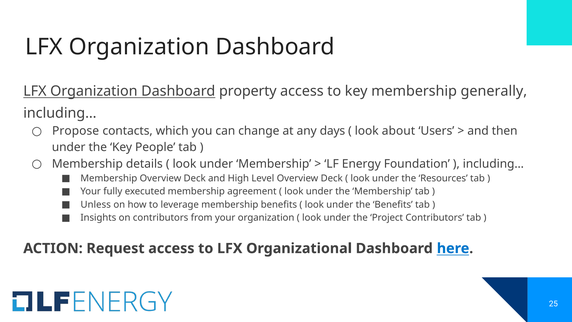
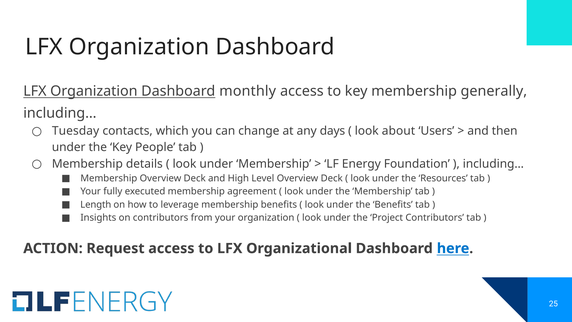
property: property -> monthly (248, 91)
Propose: Propose -> Tuesday (76, 131)
Unless: Unless -> Length (96, 204)
